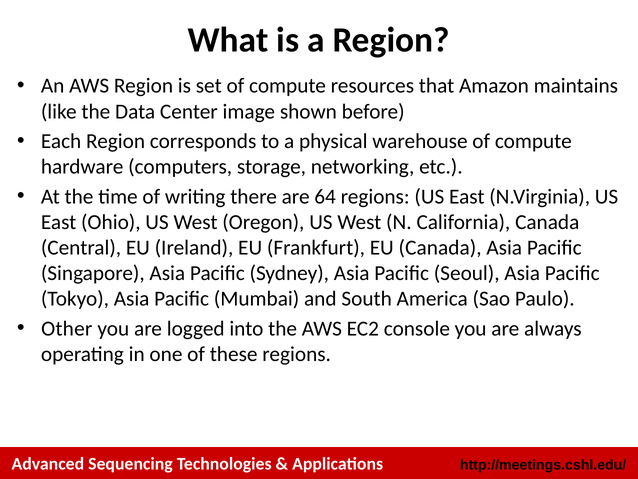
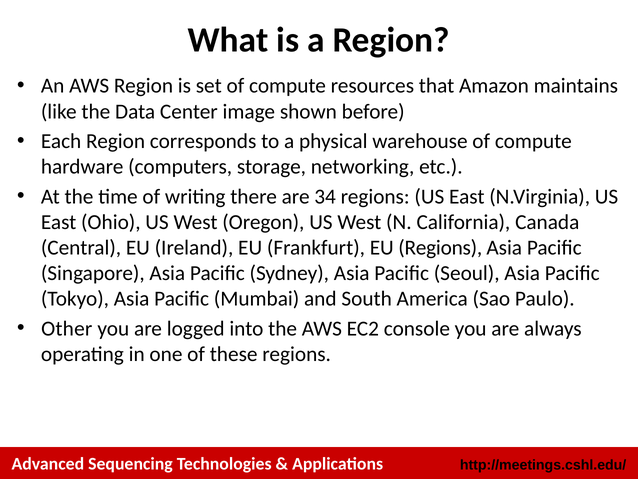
64: 64 -> 34 (325, 196)
EU Canada: Canada -> Regions (440, 247)
